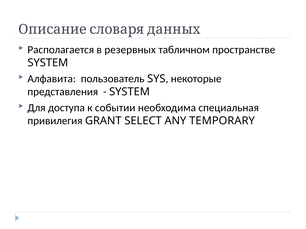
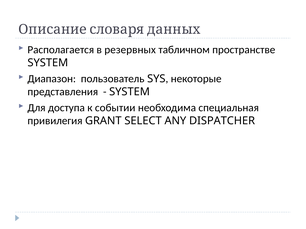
Алфавита: Алфавита -> Диапазон (52, 79)
TEMPORARY: TEMPORARY -> DISPATCHER (222, 121)
